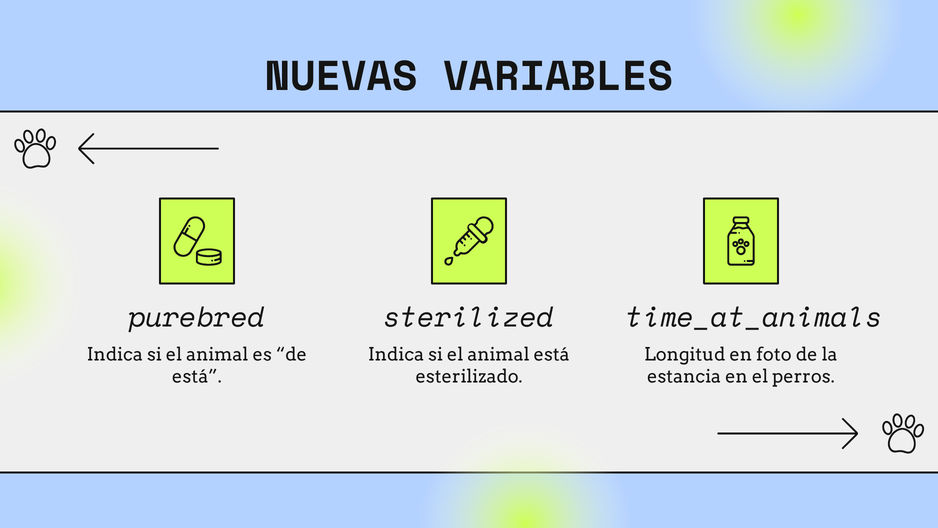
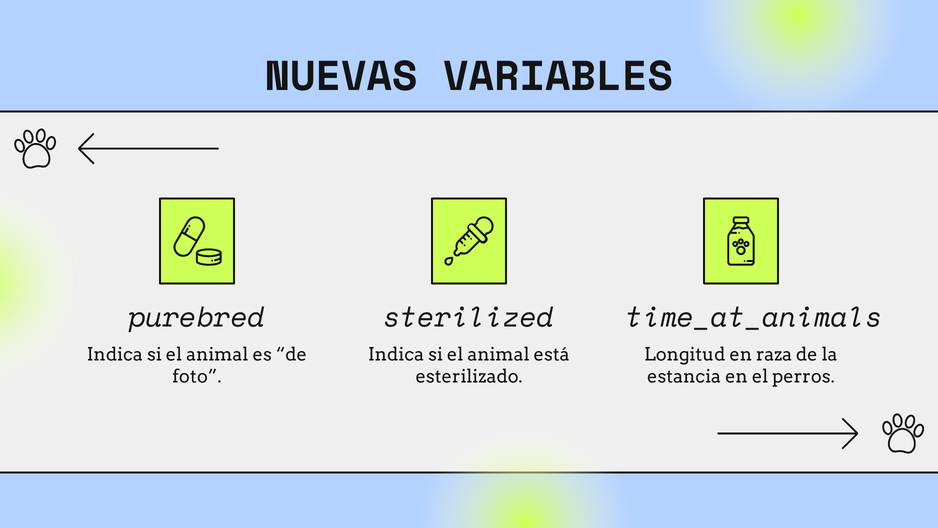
foto: foto -> raza (774, 355)
está: está -> foto (197, 377)
